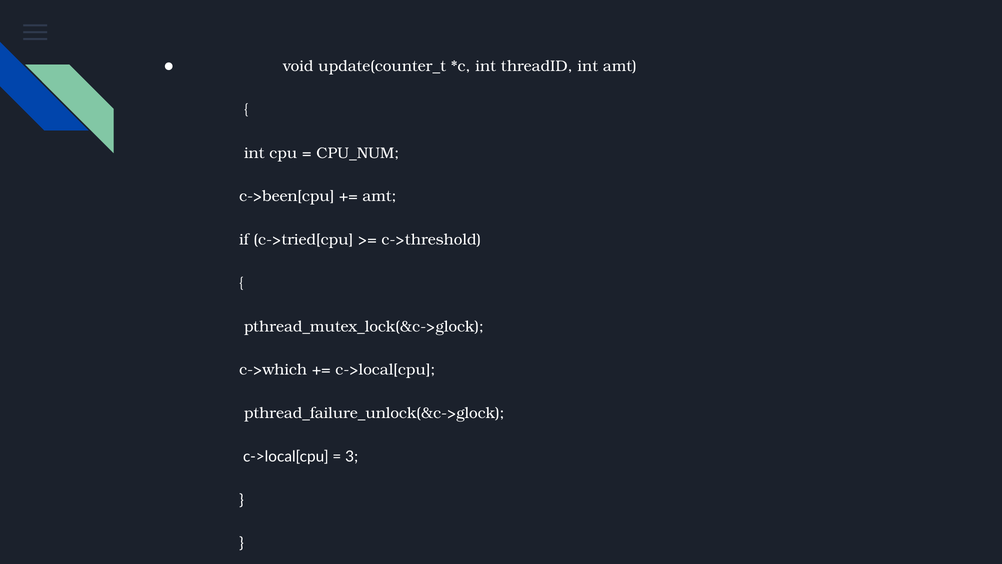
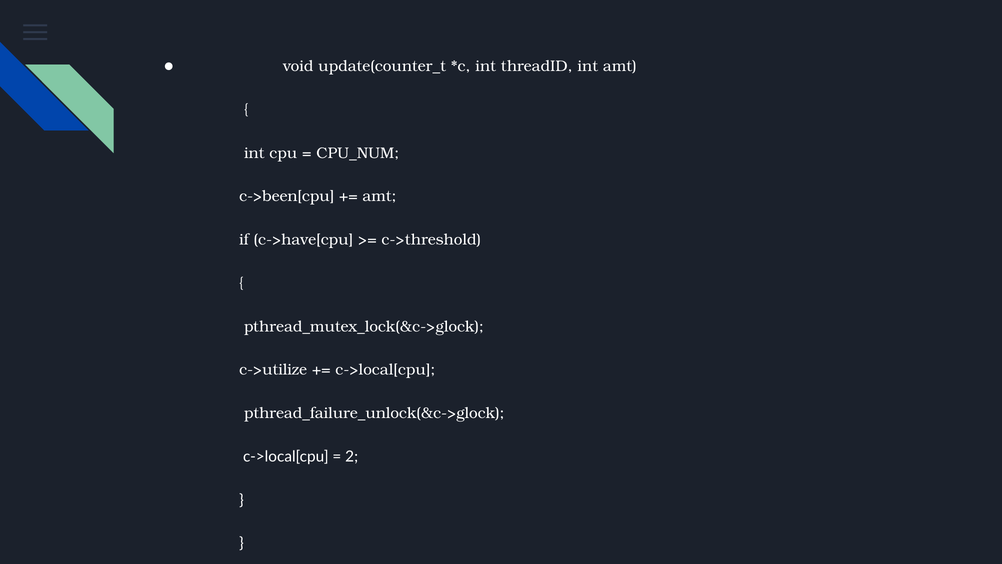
c->tried[cpu: c->tried[cpu -> c->have[cpu (303, 240)
c->which: c->which -> c->utilize (273, 370)
3: 3 -> 2 (352, 456)
